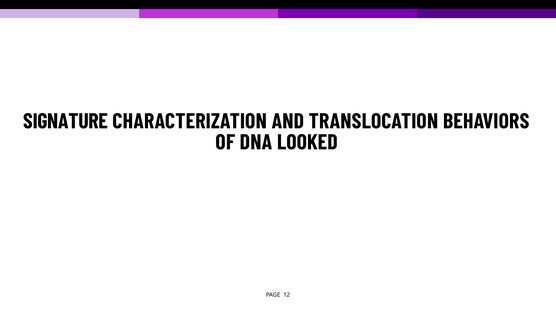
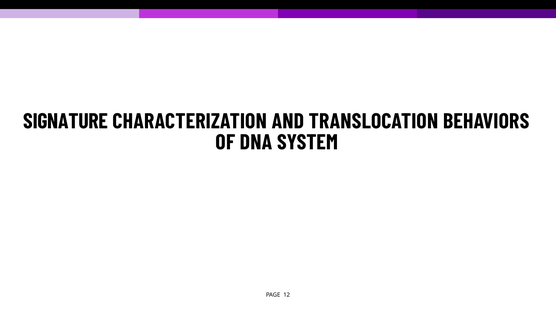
LOOKED: LOOKED -> SYSTEM (308, 142)
